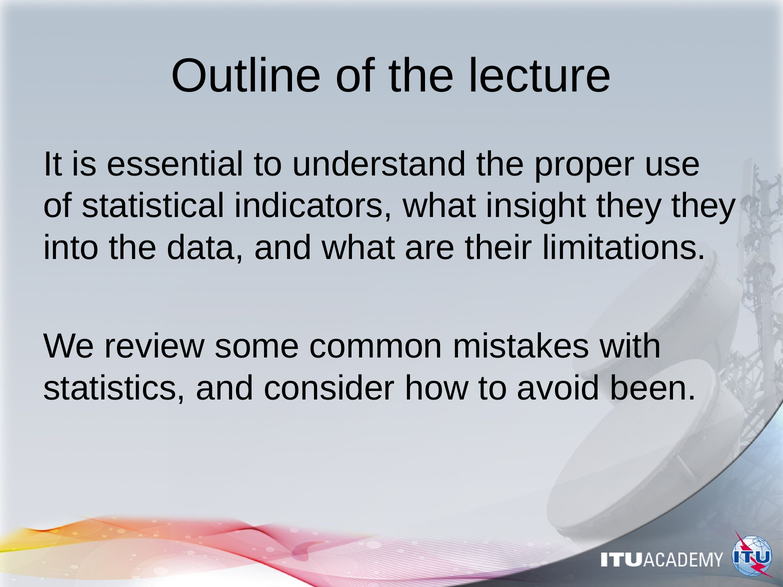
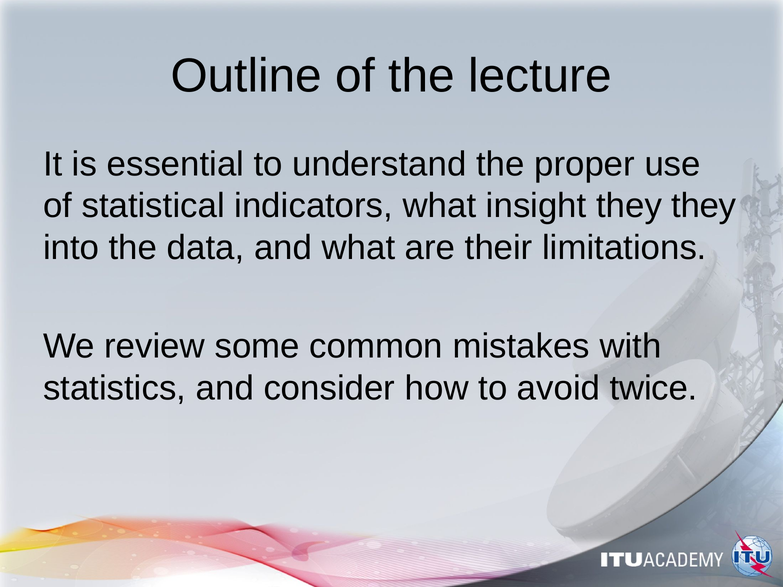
been: been -> twice (654, 388)
